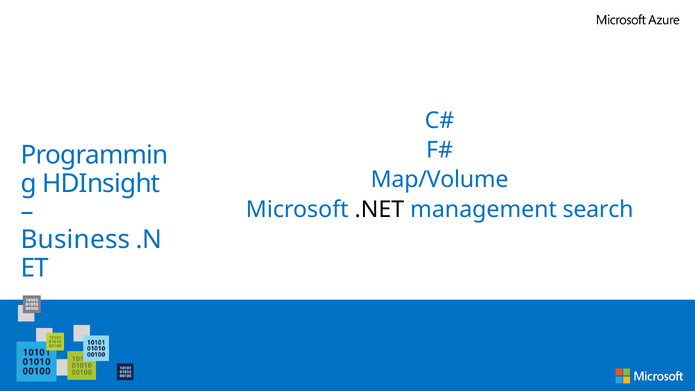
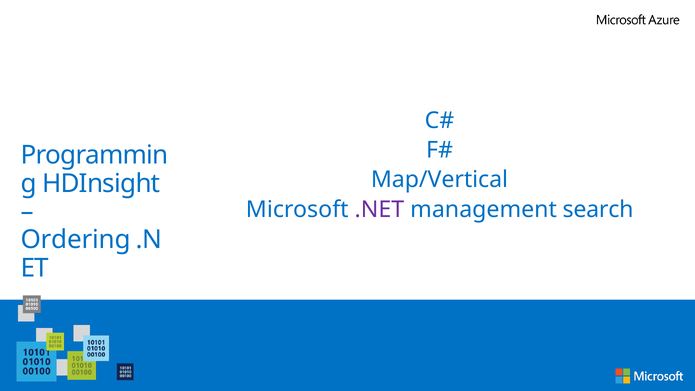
Map/Volume: Map/Volume -> Map/Vertical (439, 180)
.NET colour: black -> purple (379, 209)
Business: Business -> Ordering (76, 240)
